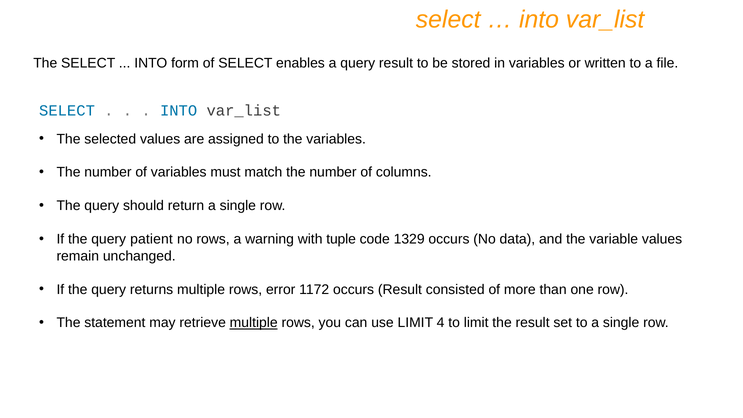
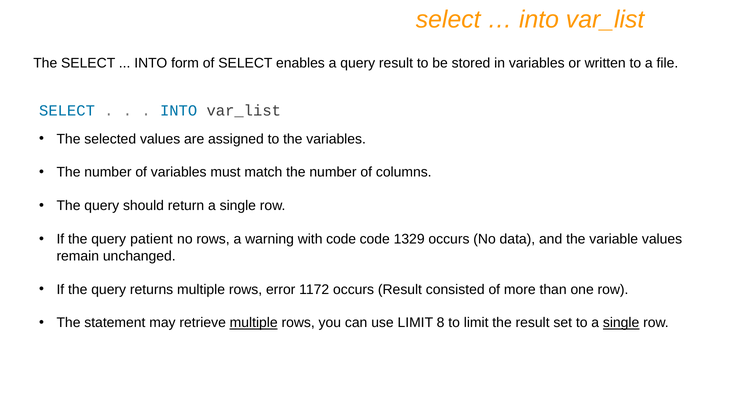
with tuple: tuple -> code (341, 239)
4: 4 -> 8 (441, 323)
single underline: none -> present (621, 323)
